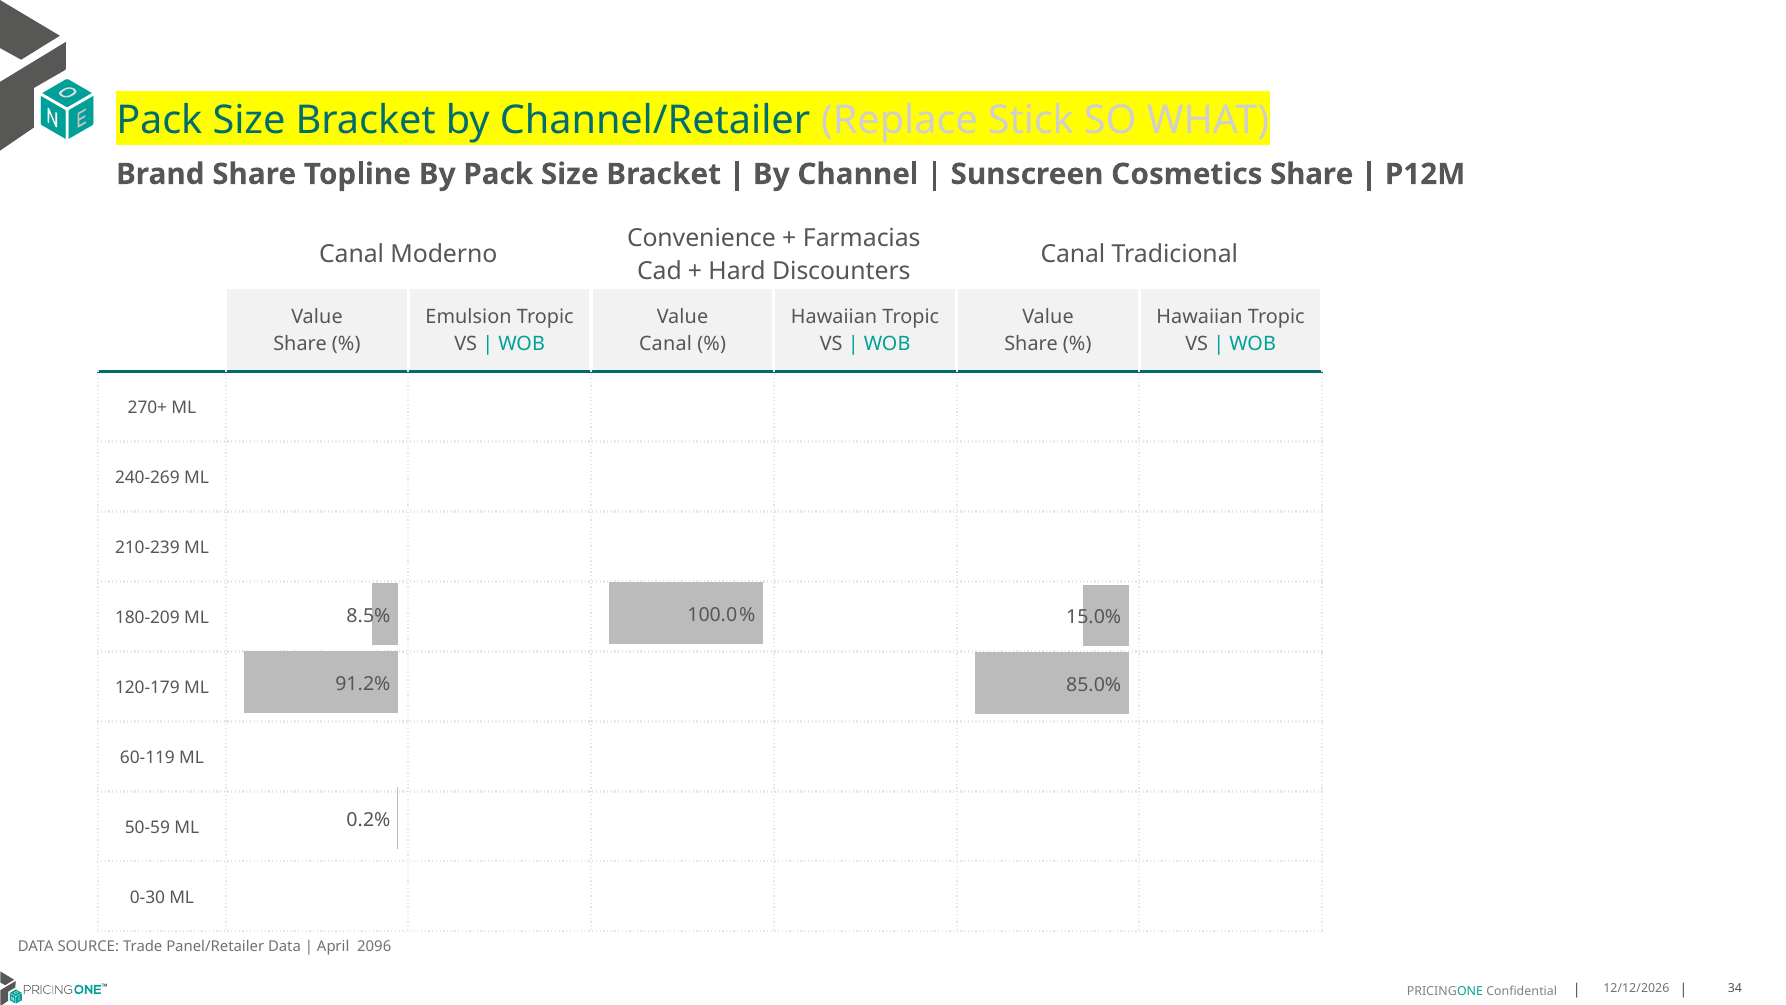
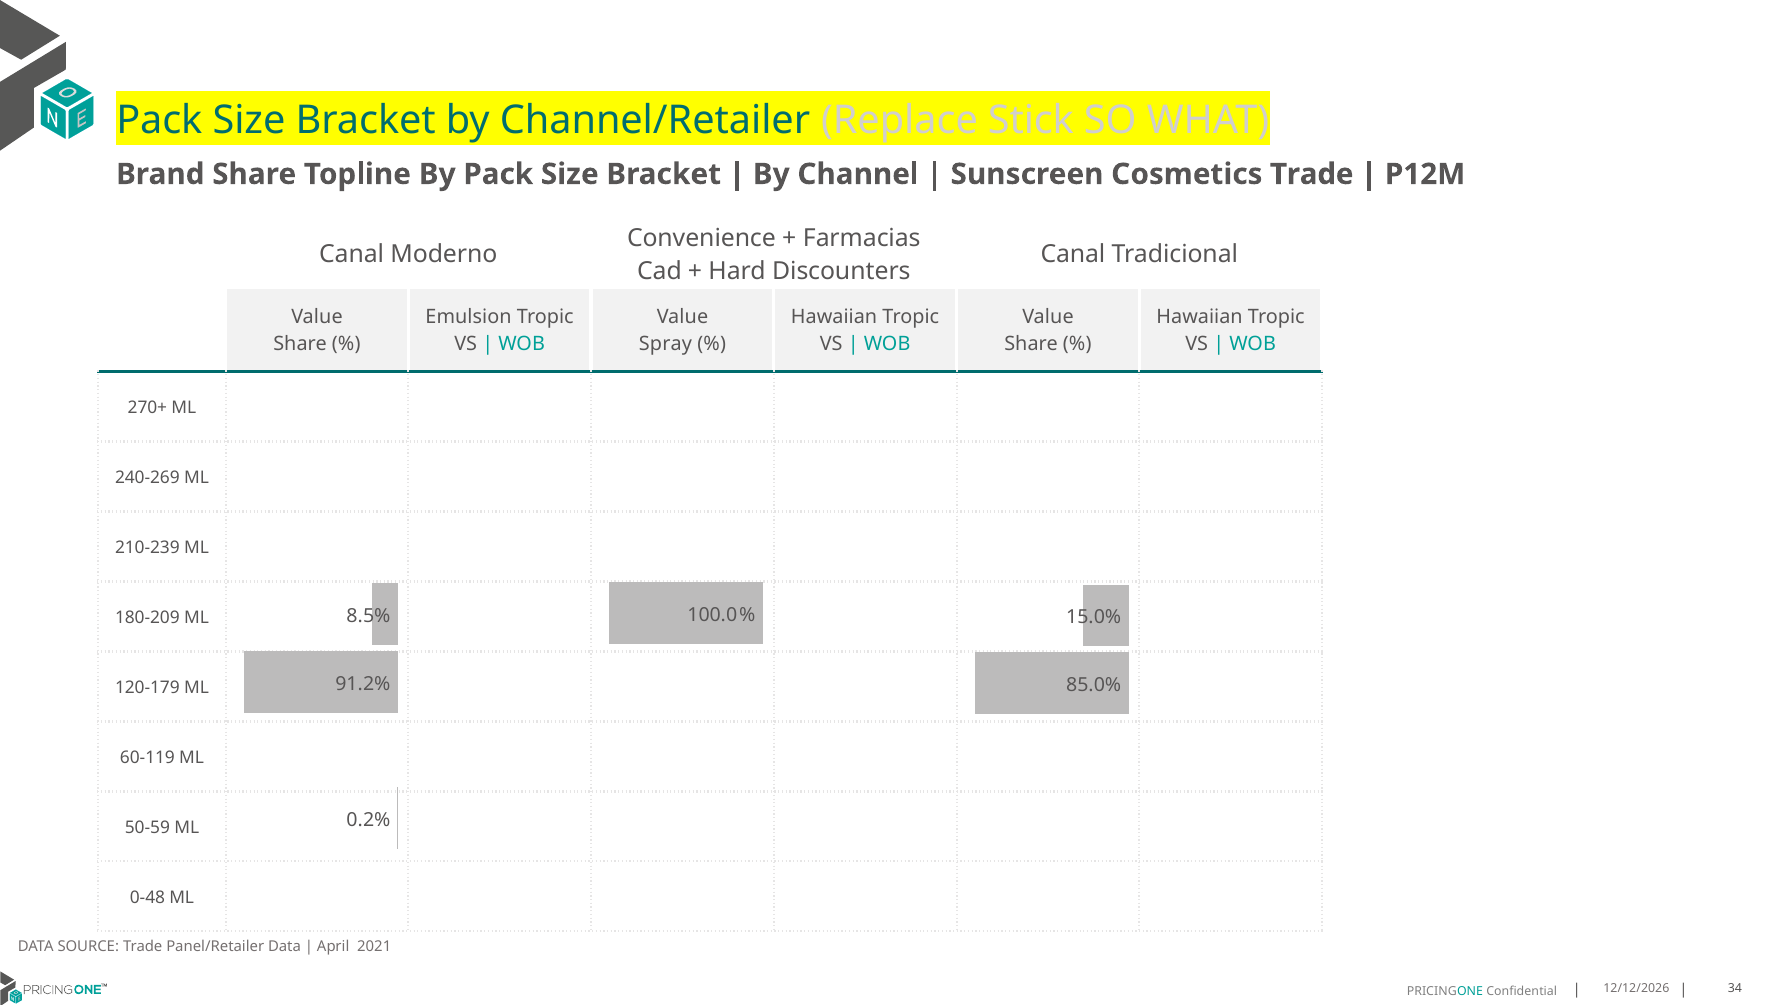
Cosmetics Share: Share -> Trade (1312, 174)
Canal: Canal -> Spray (665, 344)
0-30: 0-30 -> 0-48 (147, 898)
2096: 2096 -> 2021 (374, 946)
